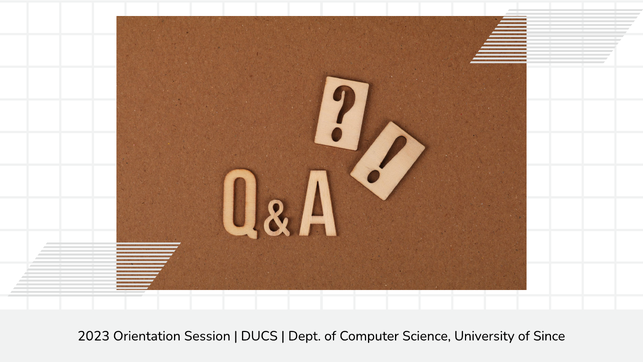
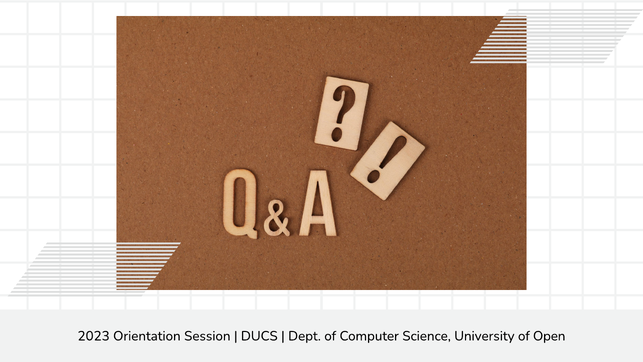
Since: Since -> Open (549, 336)
